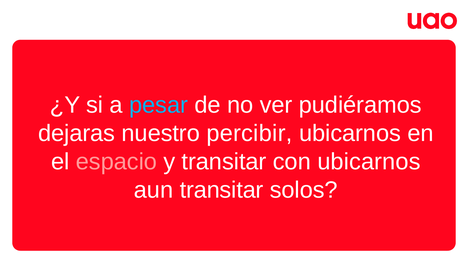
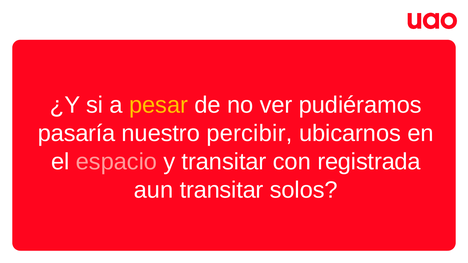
pesar colour: light blue -> yellow (159, 105)
dejaras: dejaras -> pasaría (77, 134)
con ubicarnos: ubicarnos -> registrada (369, 162)
